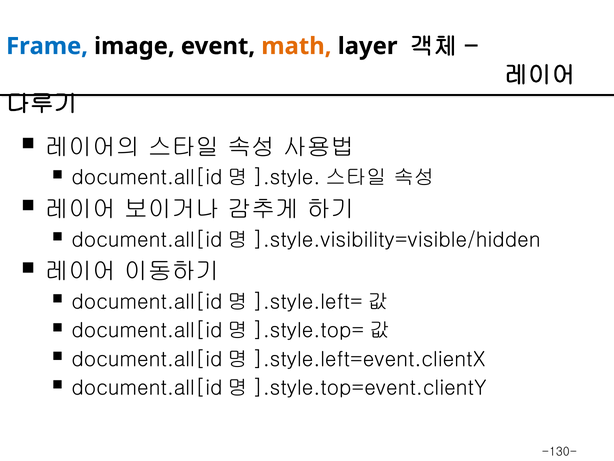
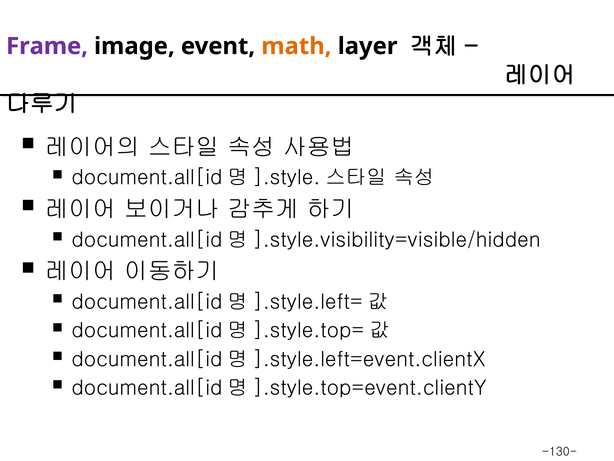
Frame colour: blue -> purple (47, 46)
